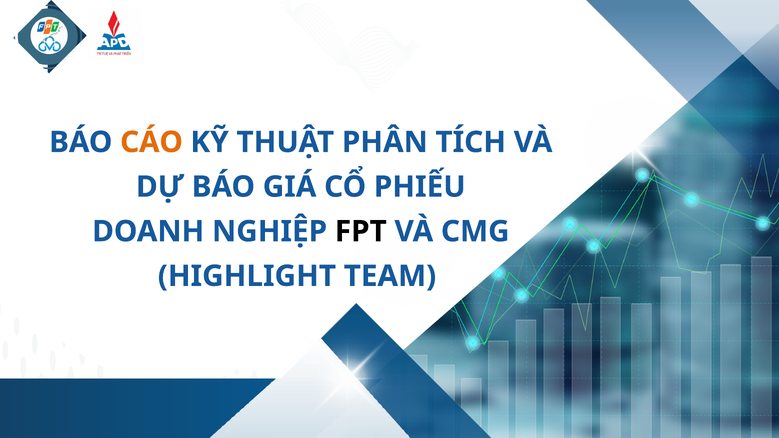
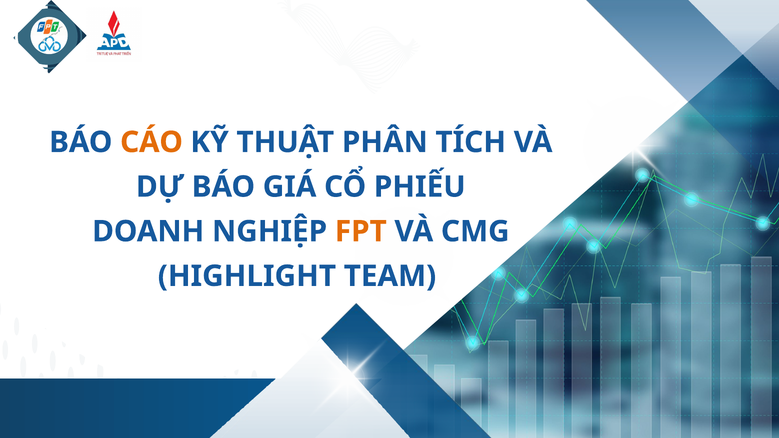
FPT colour: black -> orange (361, 232)
